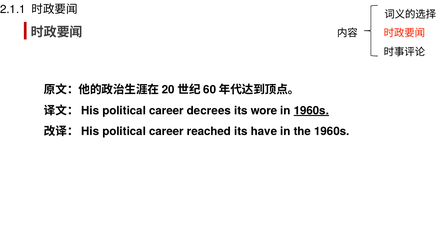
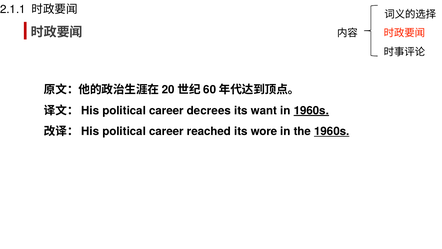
wore: wore -> want (264, 110)
have: have -> wore (264, 131)
1960s underline: none -> present (332, 131)
